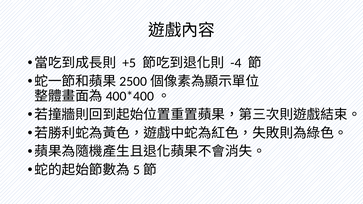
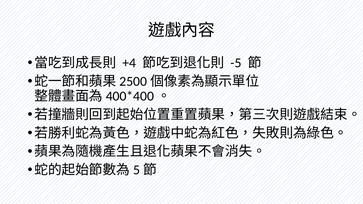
+5: +5 -> +4 (129, 63)
-4: -4 -> -5 (236, 63)
